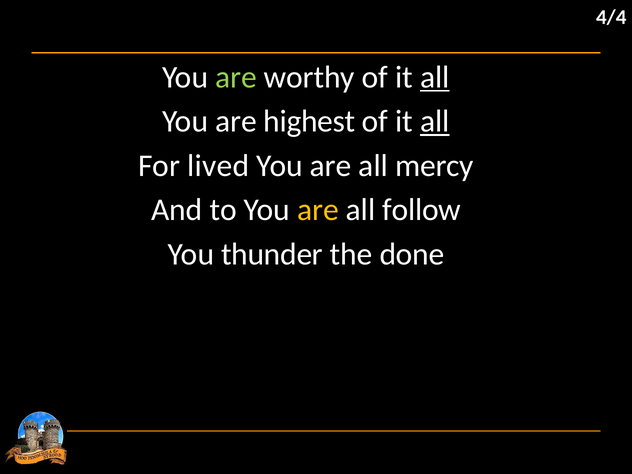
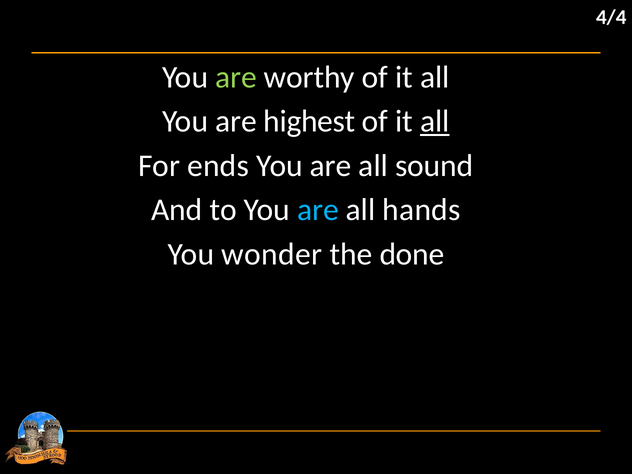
all underline: present -> none (435, 77)
lived: lived -> ends (218, 166)
mercy: mercy -> sound (434, 166)
are colour: yellow -> light blue (318, 210)
follow: follow -> hands (421, 210)
thunder: thunder -> wonder (272, 254)
